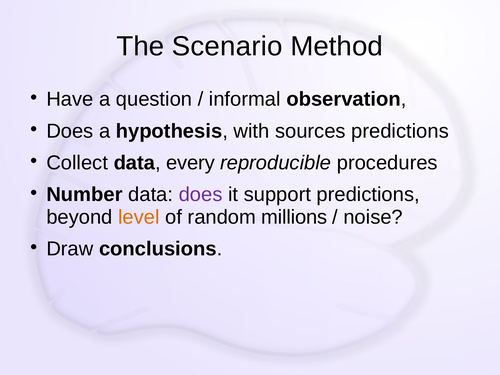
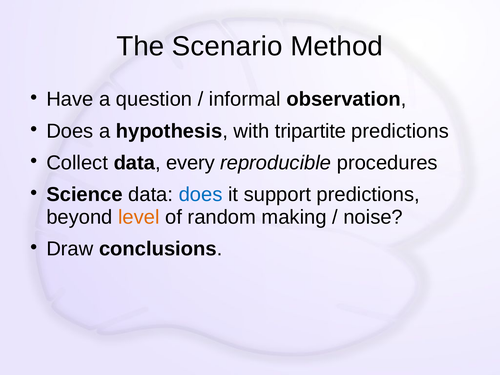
sources: sources -> tripartite (310, 131)
Number: Number -> Science (84, 195)
does colour: purple -> blue (201, 195)
millions: millions -> making (294, 217)
